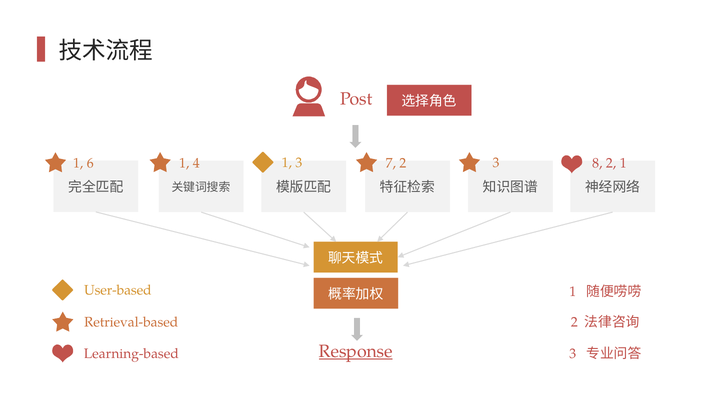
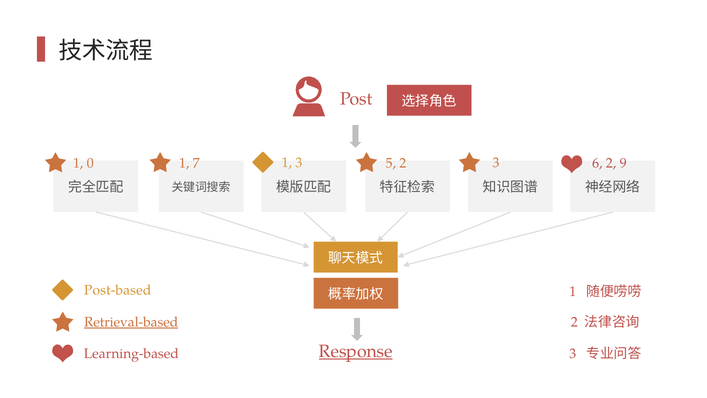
6: 6 -> 0 (90, 163)
4: 4 -> 7 (196, 163)
7: 7 -> 5 (391, 163)
8: 8 -> 6 (597, 163)
2 1: 1 -> 9 (623, 163)
User-based: User-based -> Post-based (118, 290)
Retrieval-based underline: none -> present (131, 322)
